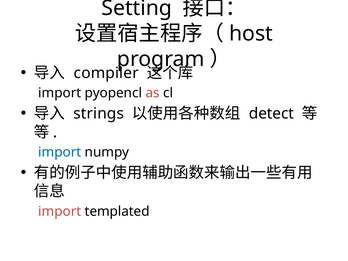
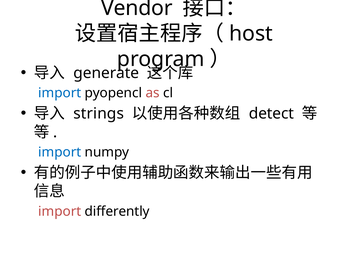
Setting: Setting -> Vendor (137, 8)
compiler: compiler -> generate (106, 73)
import colour: black -> blue (60, 93)
templated: templated -> differently (117, 211)
